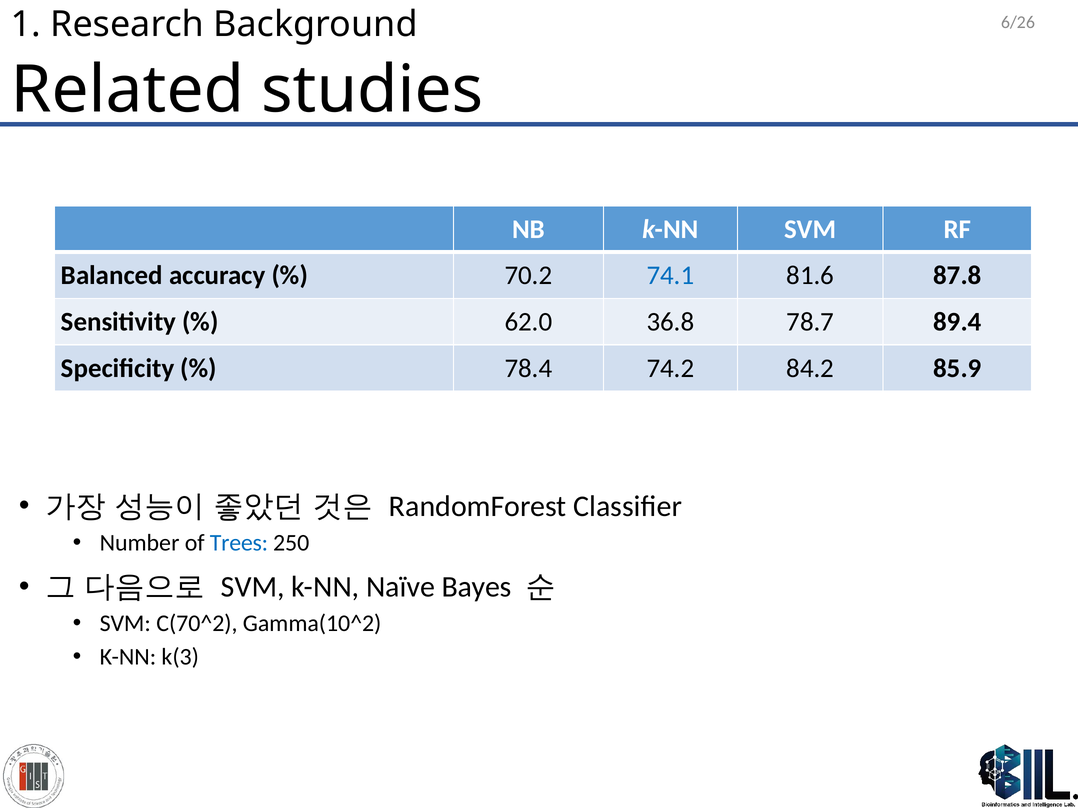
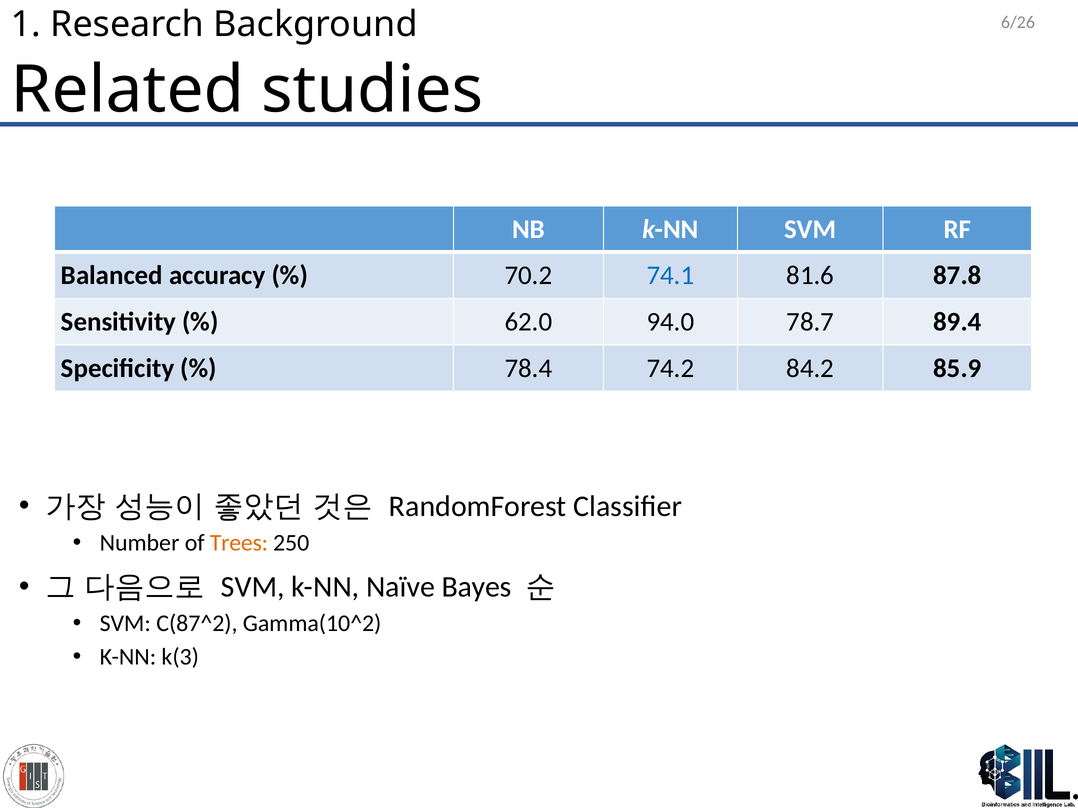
36.8: 36.8 -> 94.0 (670, 322)
Trees colour: blue -> orange (239, 543)
C(70^2: C(70^2 -> C(87^2 (197, 624)
